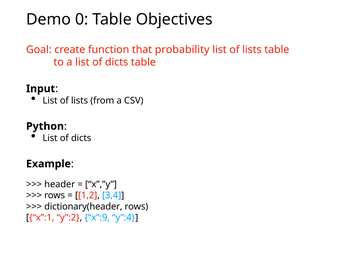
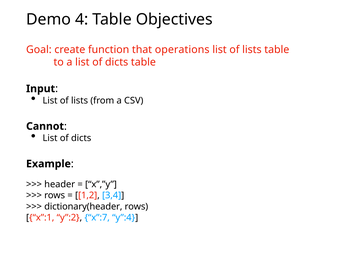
0: 0 -> 4 (82, 19)
probability: probability -> operations (182, 50)
Python: Python -> Cannot (45, 127)
x”:9: x”:9 -> x”:7 (97, 218)
